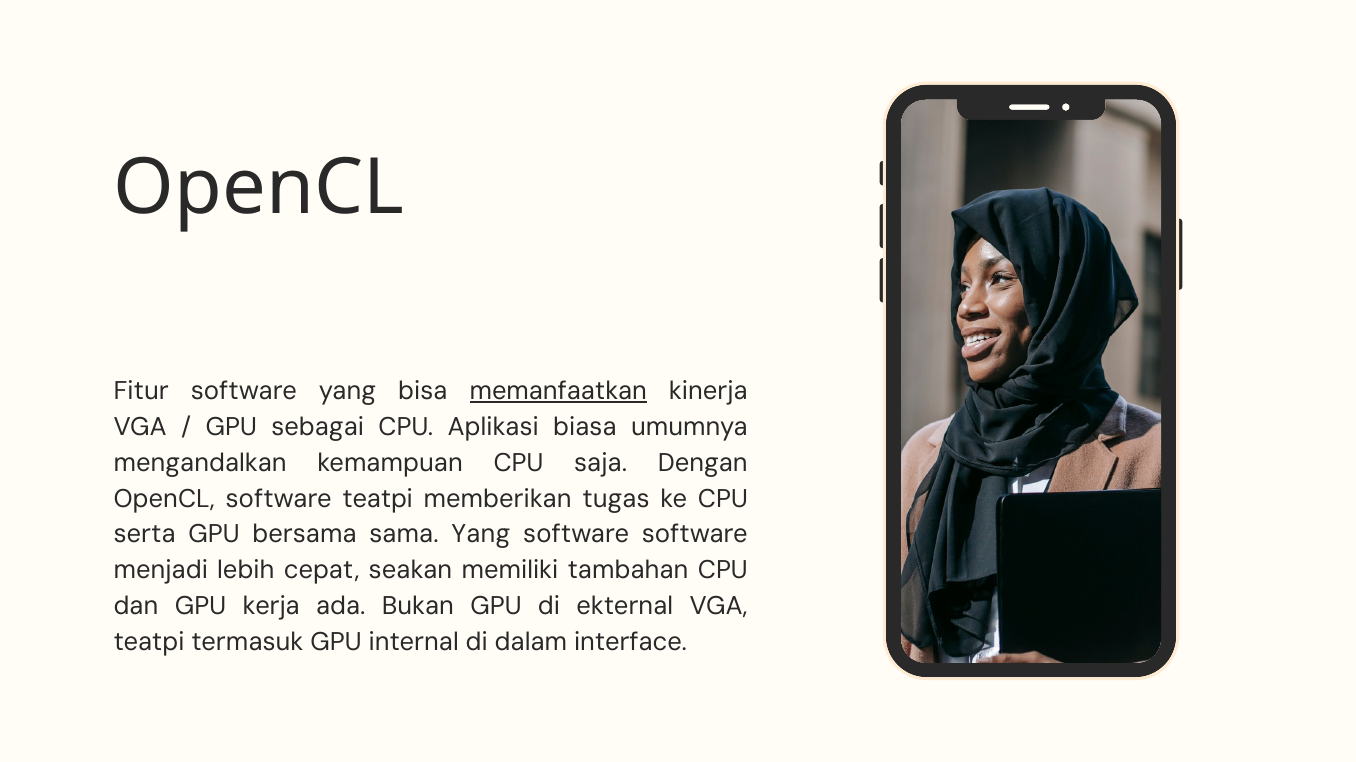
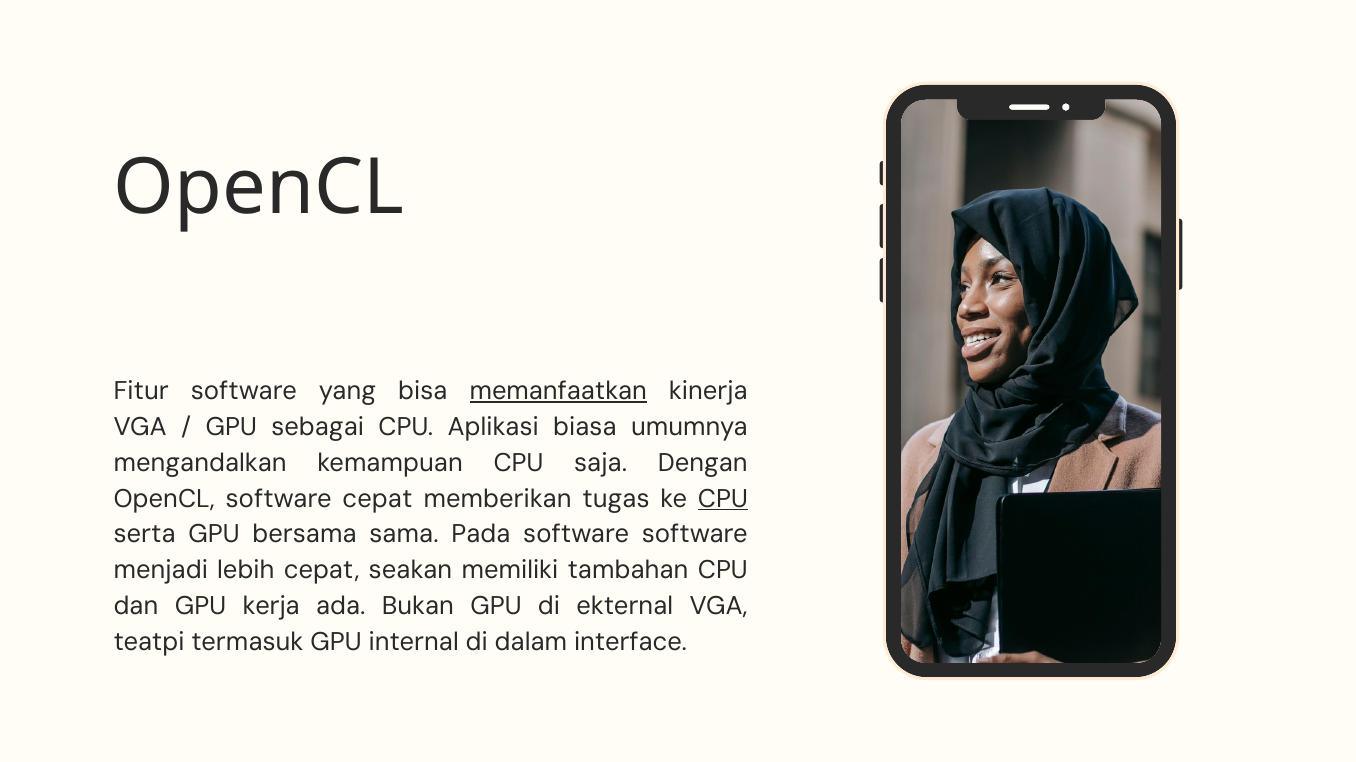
software teatpi: teatpi -> cepat (378, 499)
CPU underline: none -> present (723, 499)
sama Yang: Yang -> Pada (481, 535)
